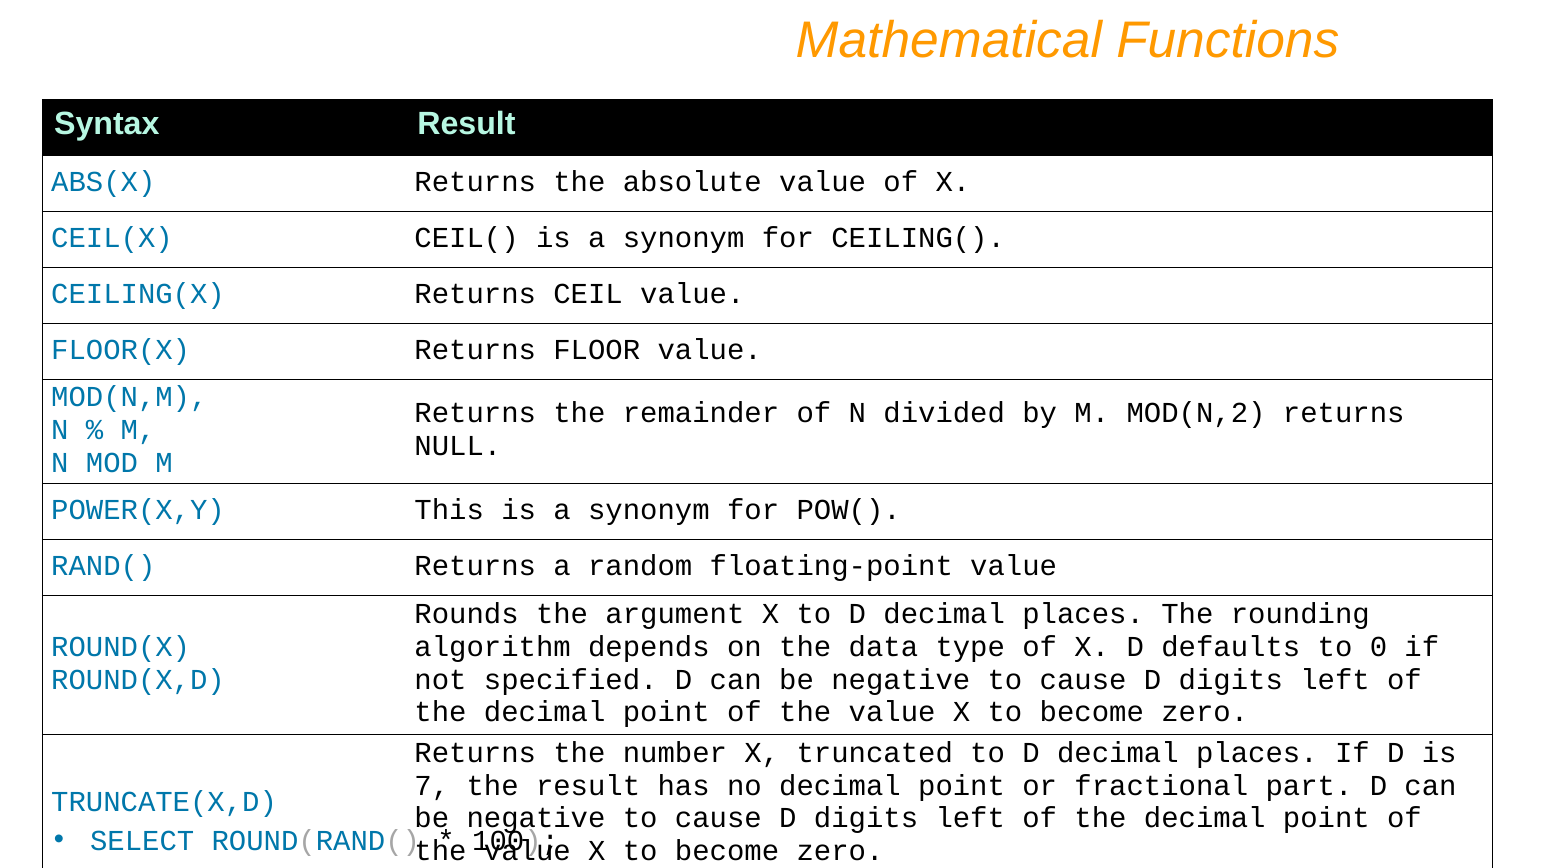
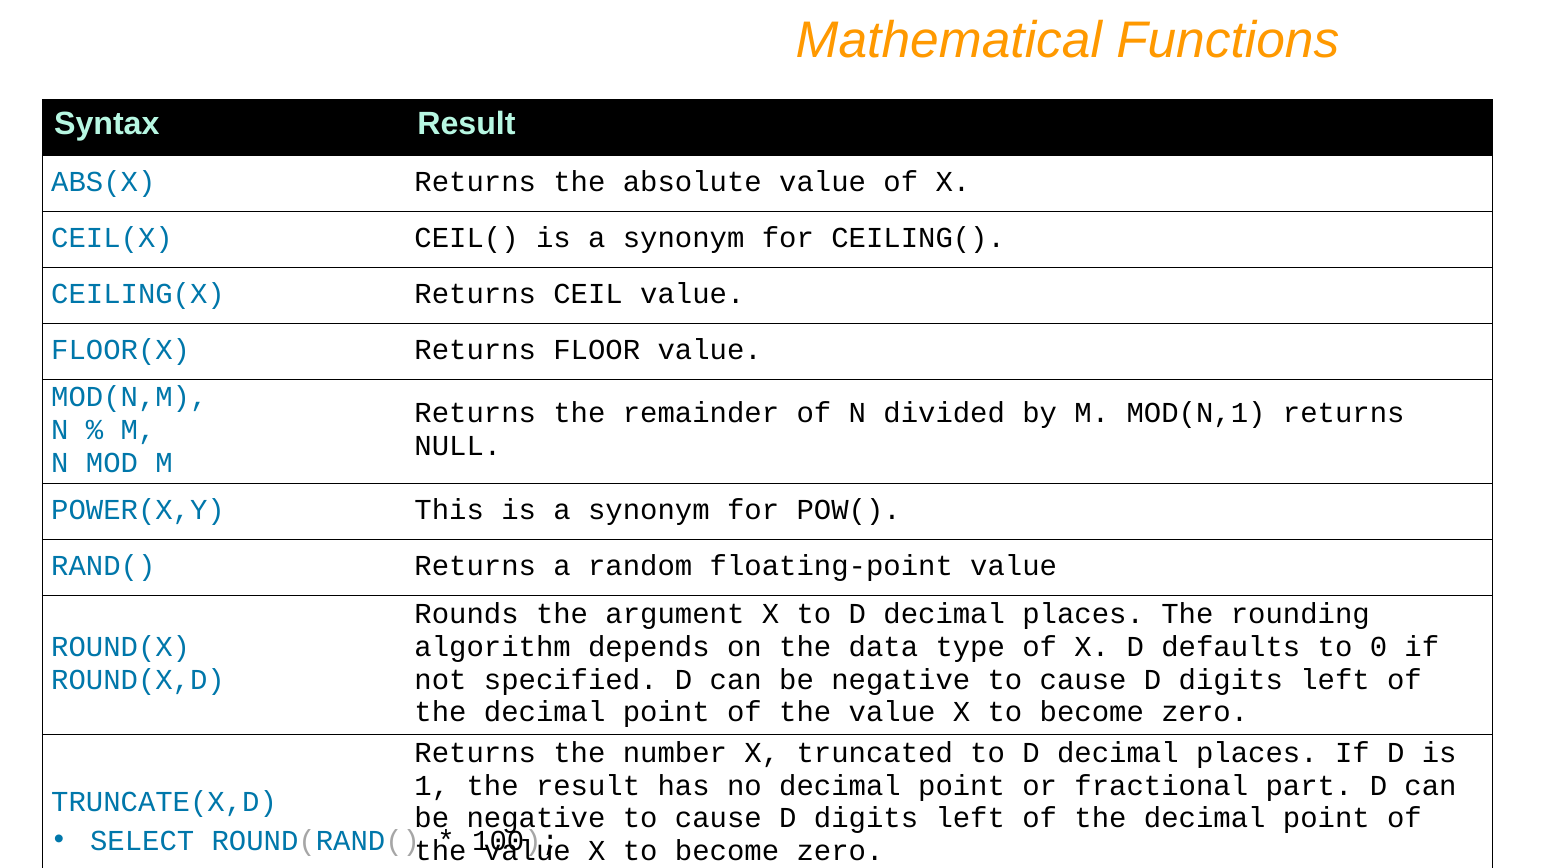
MOD(N,2: MOD(N,2 -> MOD(N,1 (1196, 413)
7: 7 -> 1 (432, 786)
